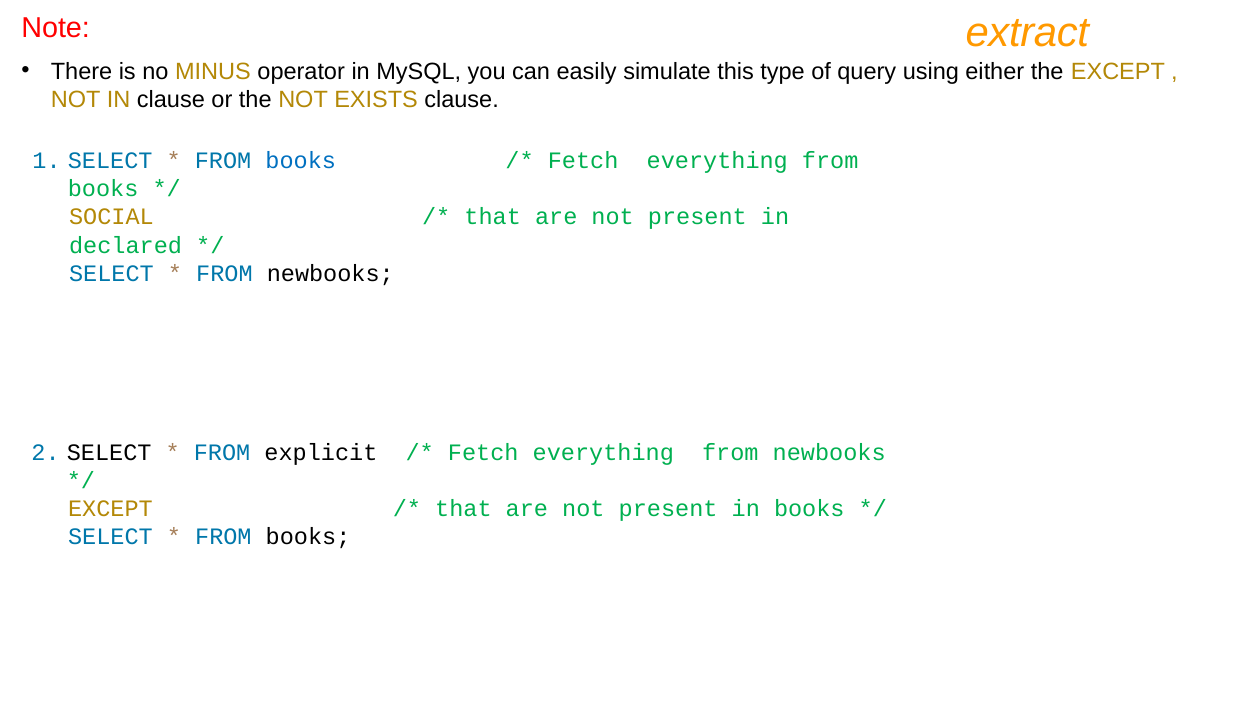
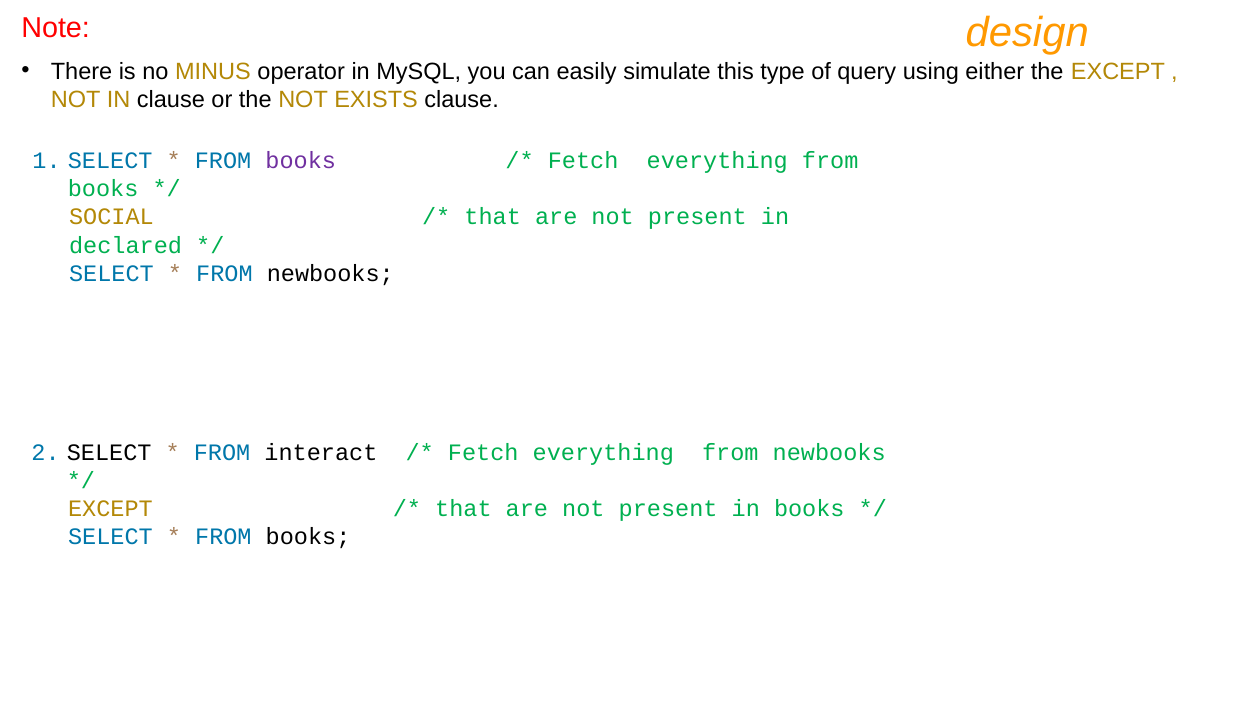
extract: extract -> design (1027, 33)
books colour: blue -> purple (301, 161)
explicit: explicit -> interact (321, 452)
